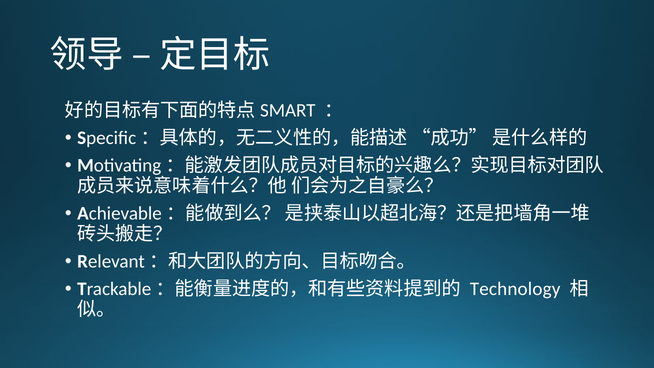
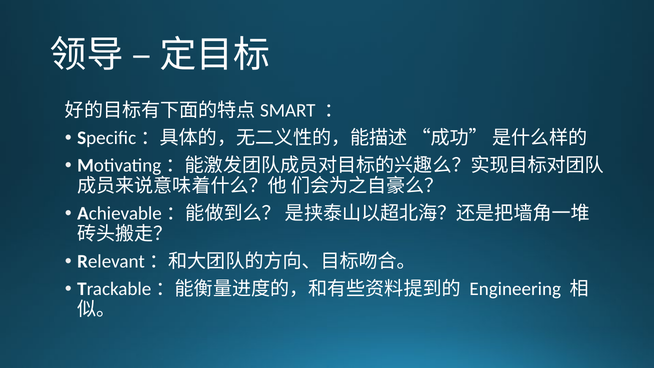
Technology: Technology -> Engineering (515, 289)
